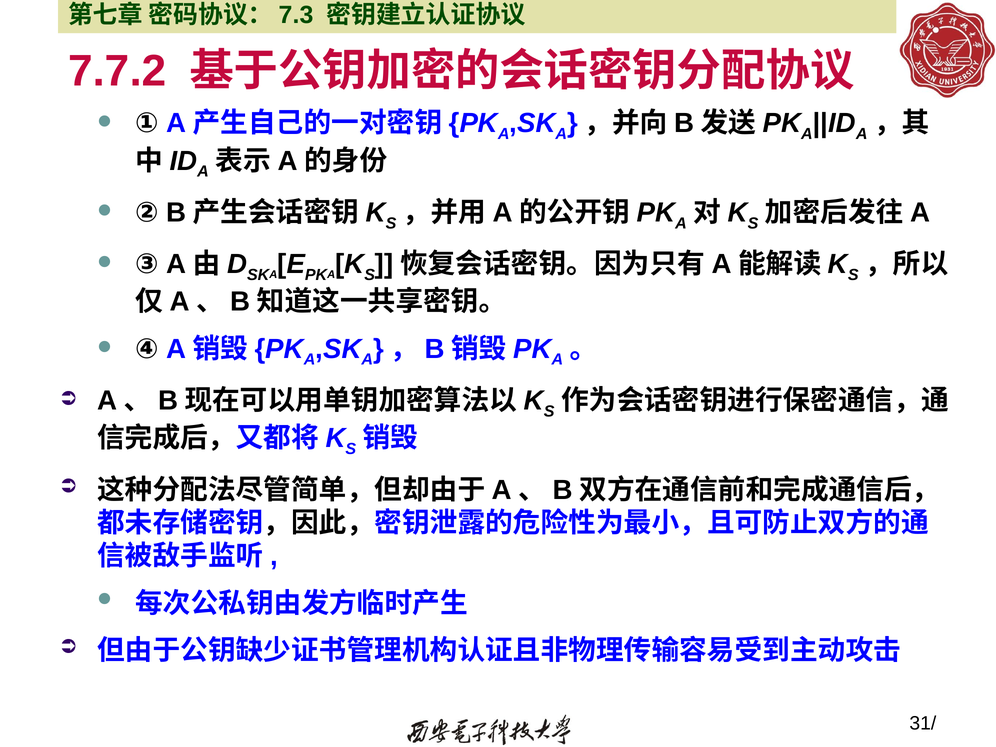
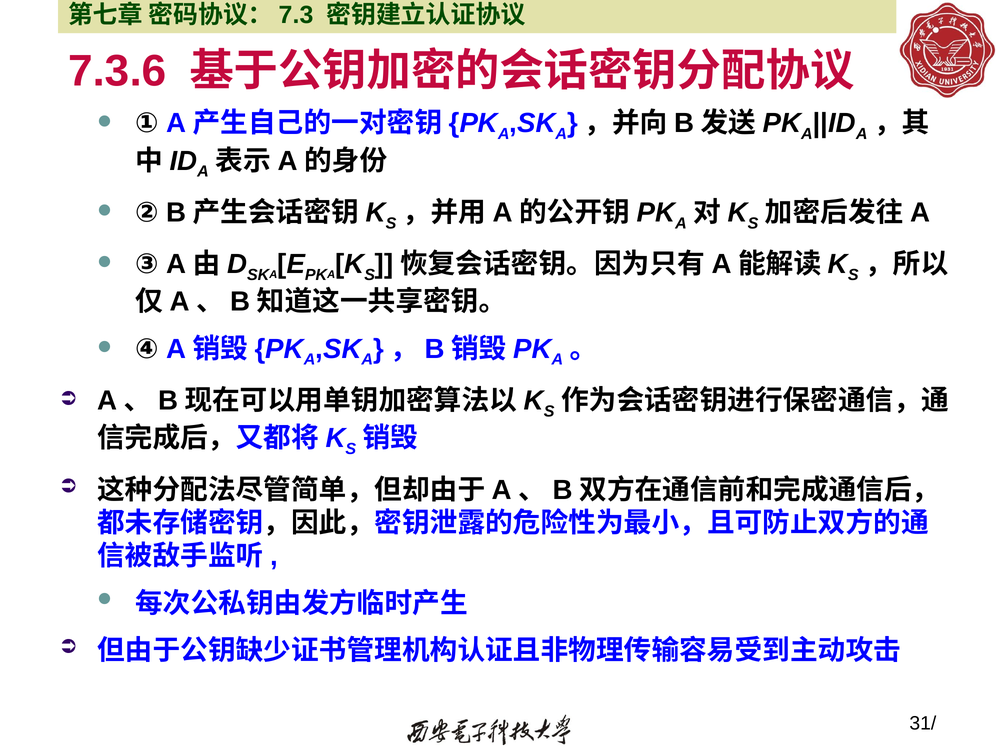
7.7.2: 7.7.2 -> 7.3.6 (117, 71)
